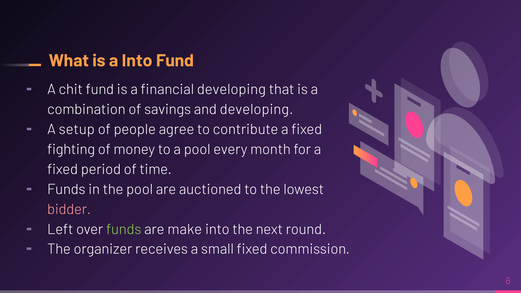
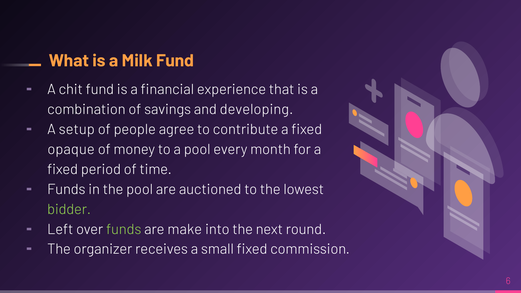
a Into: Into -> Milk (137, 61)
financial developing: developing -> experience (231, 89)
fighting: fighting -> opaque (71, 149)
bidder colour: pink -> light green (69, 209)
